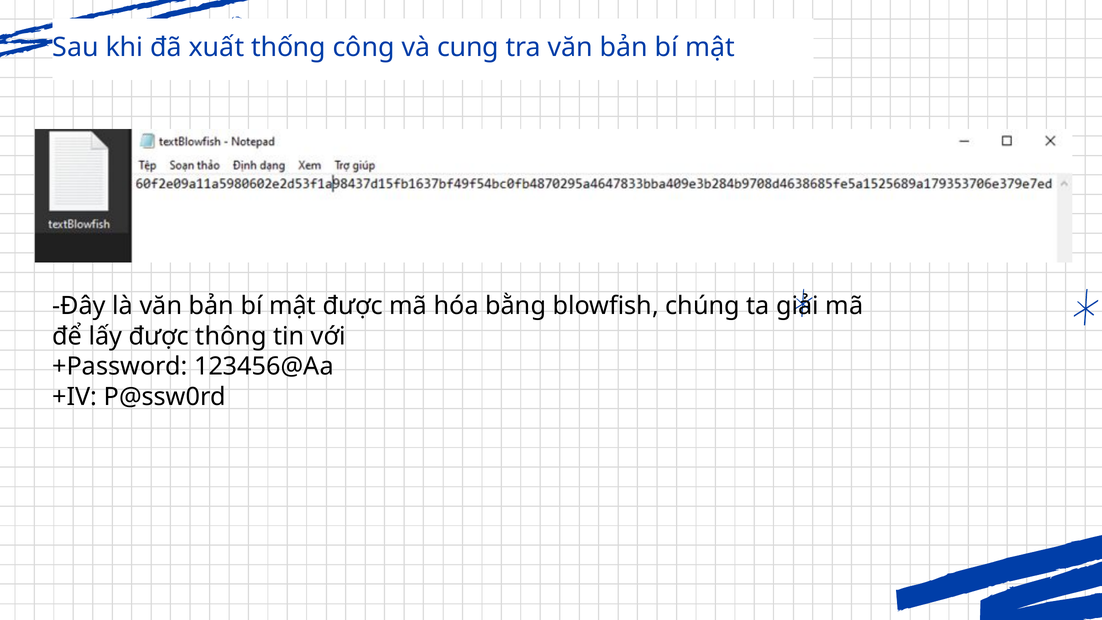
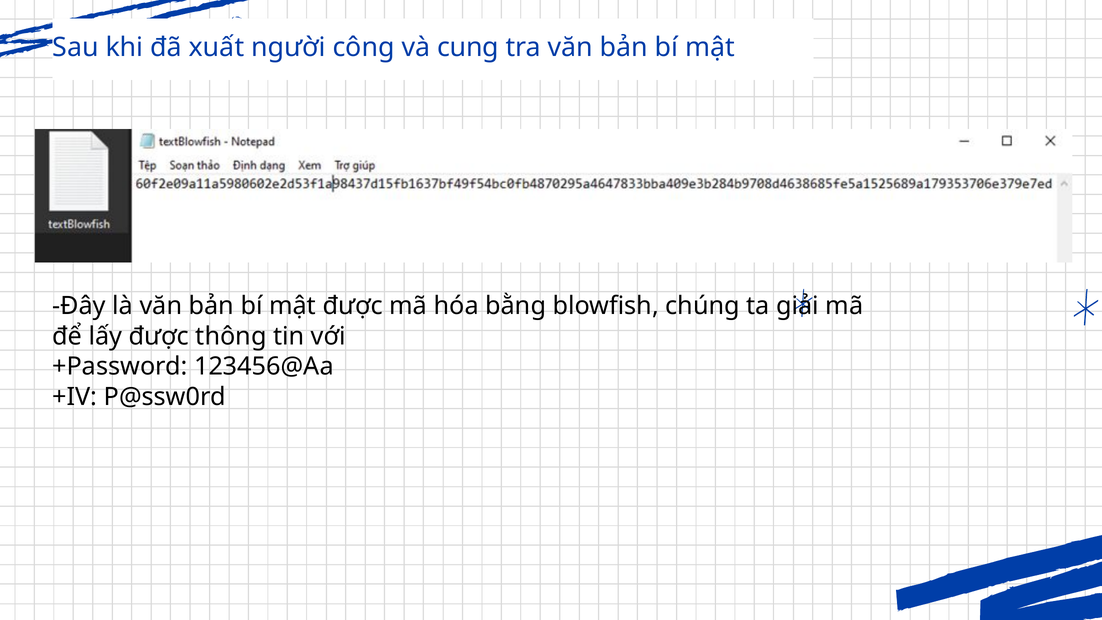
thống: thống -> người (288, 47)
